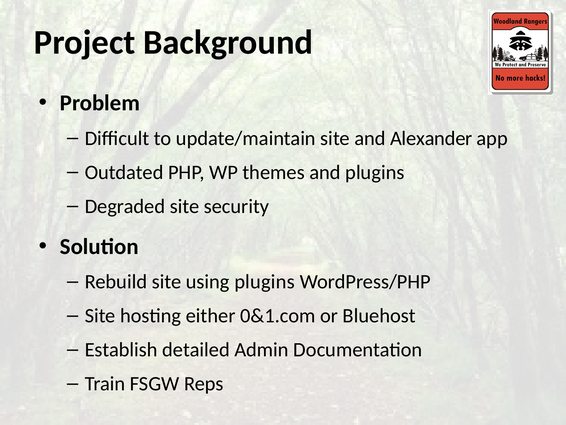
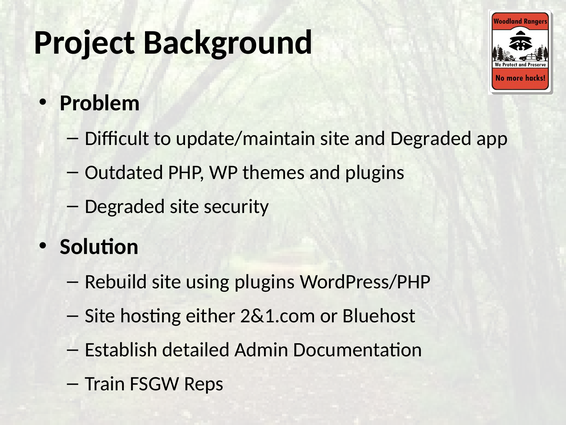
and Alexander: Alexander -> Degraded (431, 138)
0&1.com: 0&1.com -> 2&1.com (278, 315)
